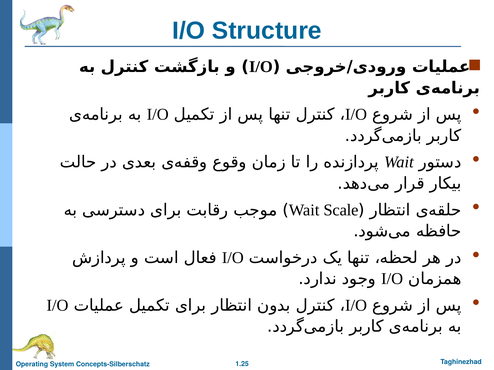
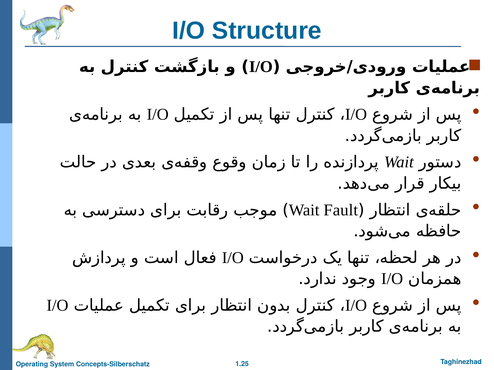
Scale: Scale -> Fault (341, 210)
